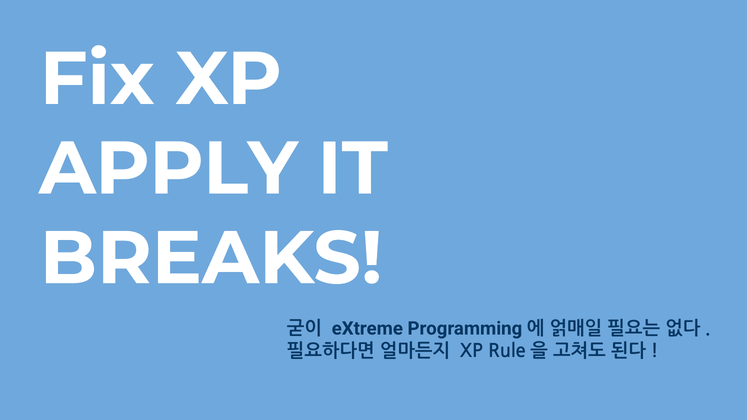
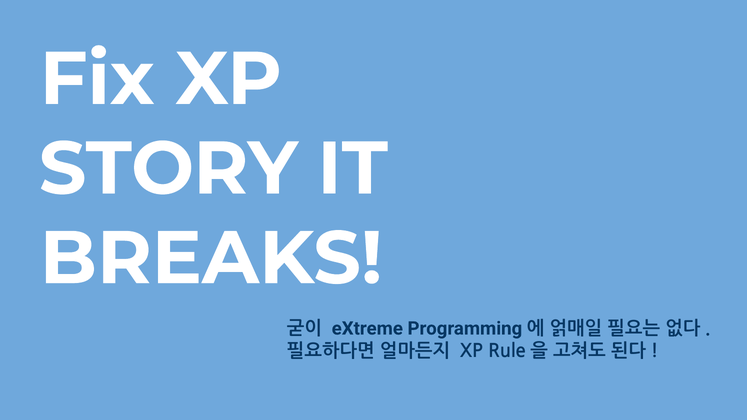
APPLY: APPLY -> STORY (168, 169)
